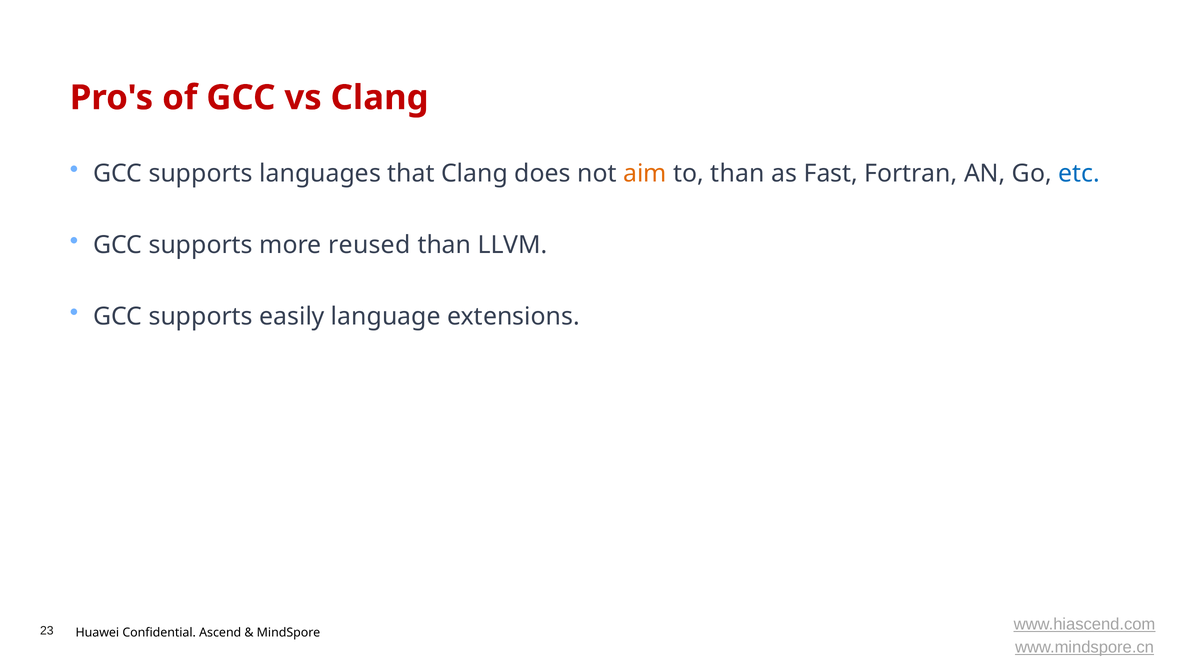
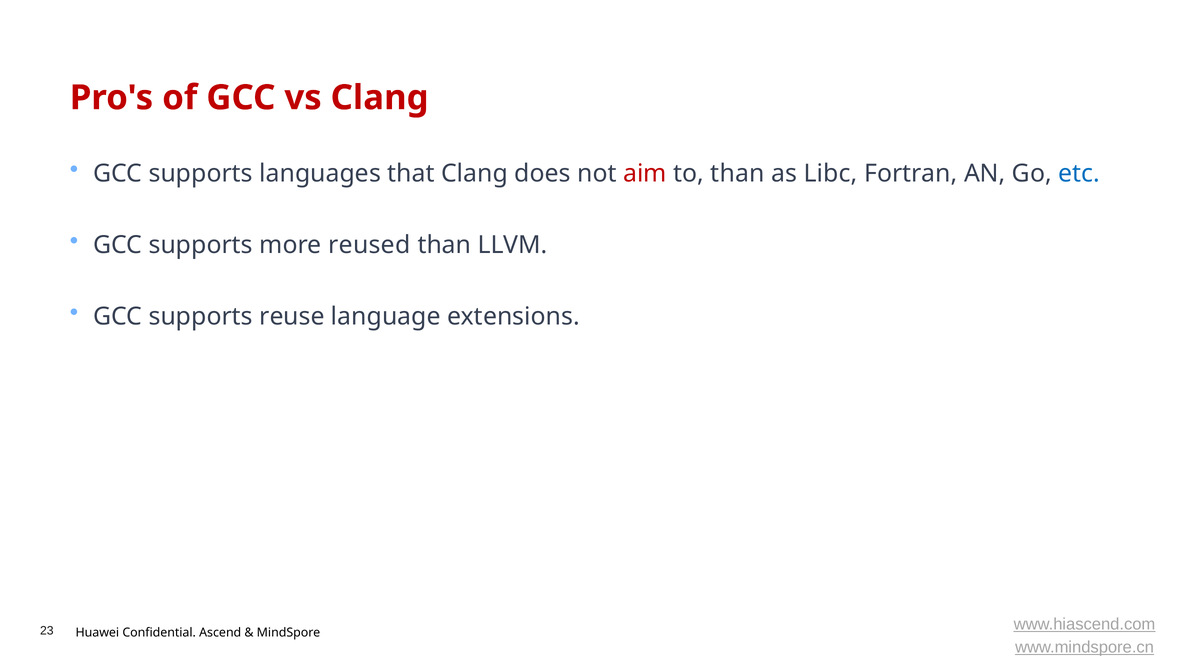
aim colour: orange -> red (645, 173)
Fast: Fast -> Libc (831, 173)
easily: easily -> reuse (292, 316)
